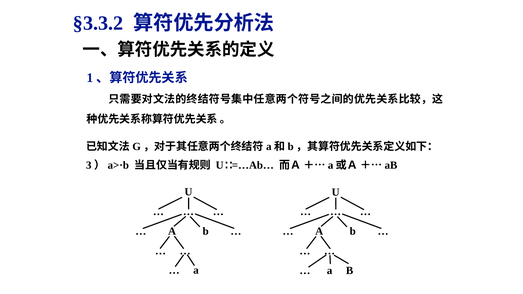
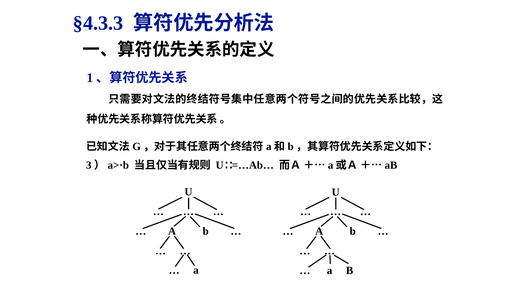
§3.3.2: §3.3.2 -> §4.3.3 (98, 23)
